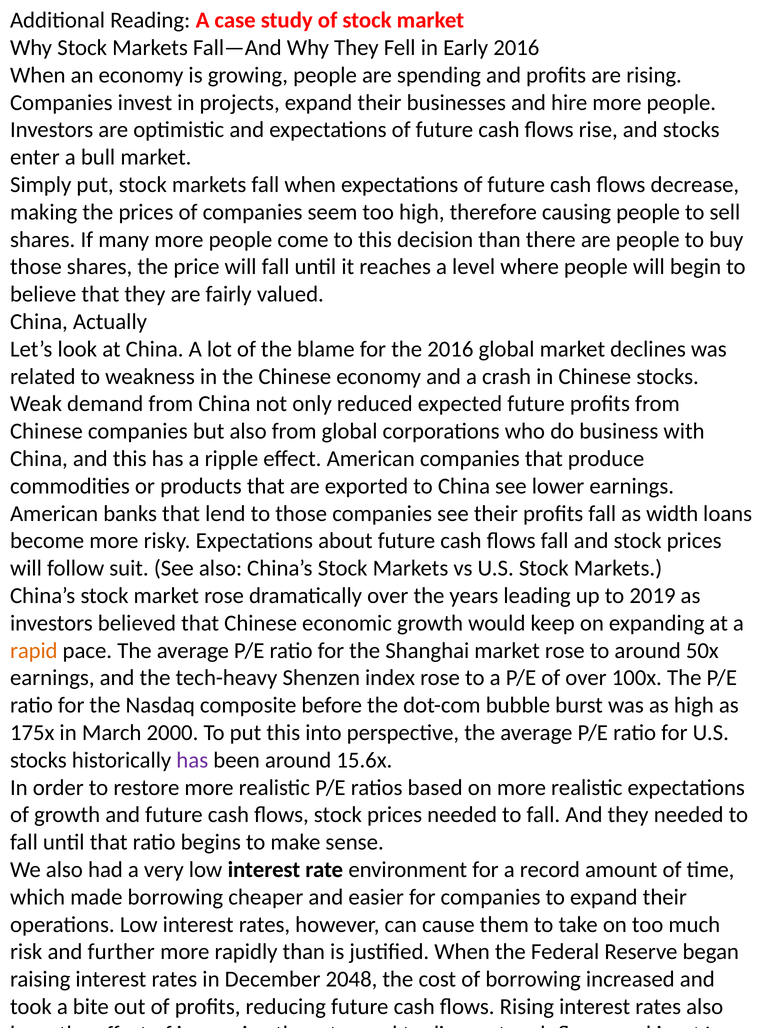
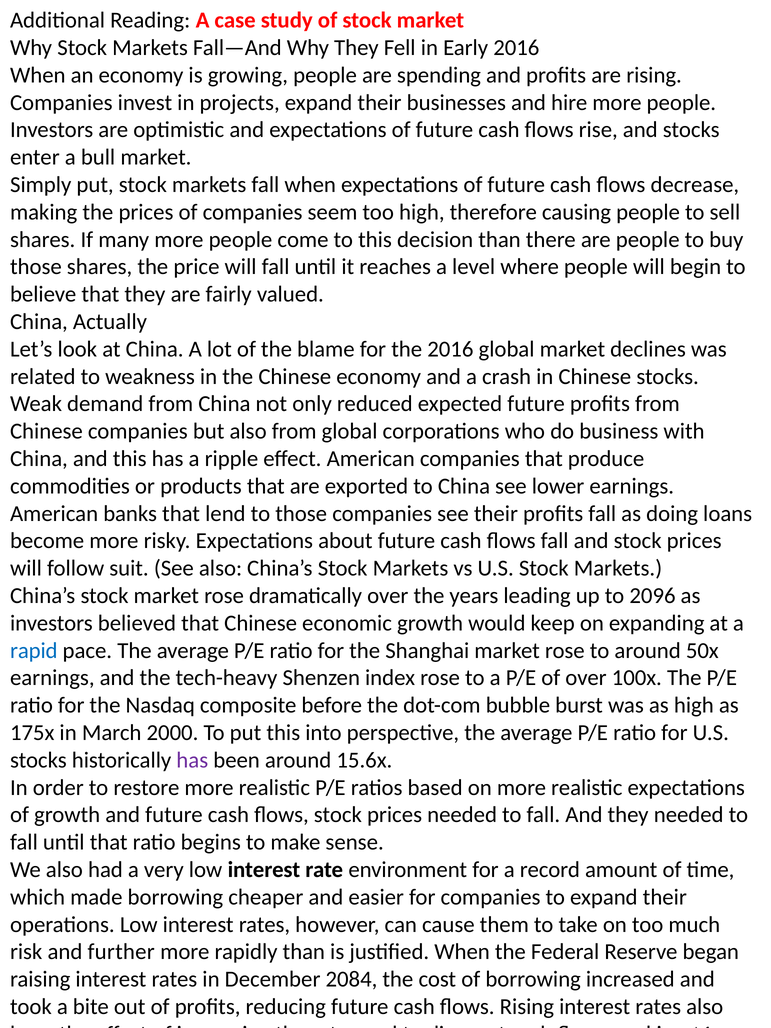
width: width -> doing (672, 514)
2019: 2019 -> 2096 (653, 596)
rapid colour: orange -> blue (34, 651)
2048: 2048 -> 2084 (351, 979)
